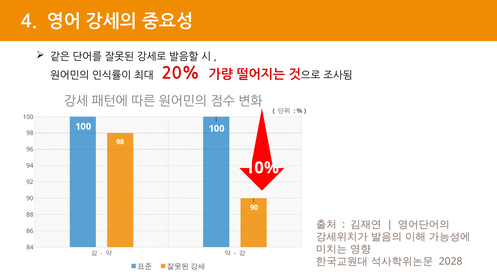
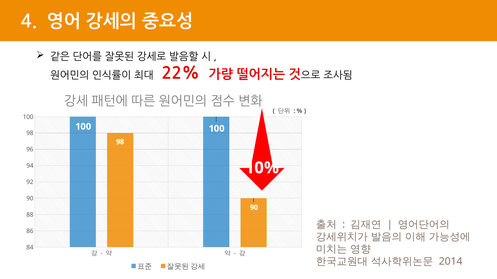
20%: 20% -> 22% (181, 73)
2028: 2028 -> 2014 (451, 262)
